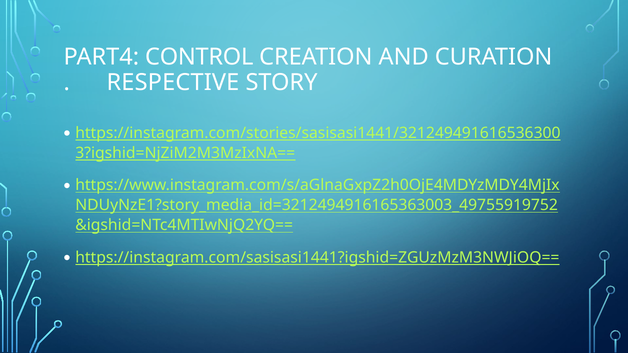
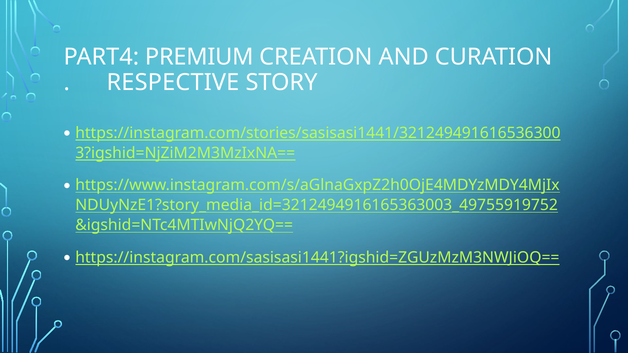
CONTROL: CONTROL -> PREMIUM (199, 57)
